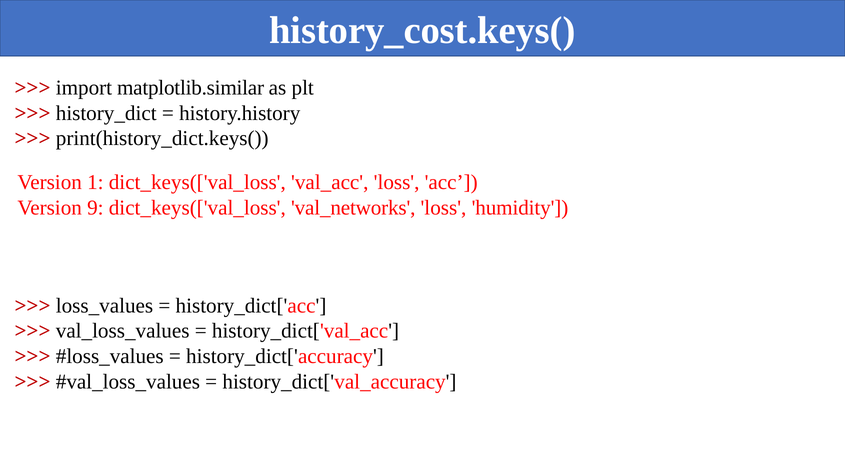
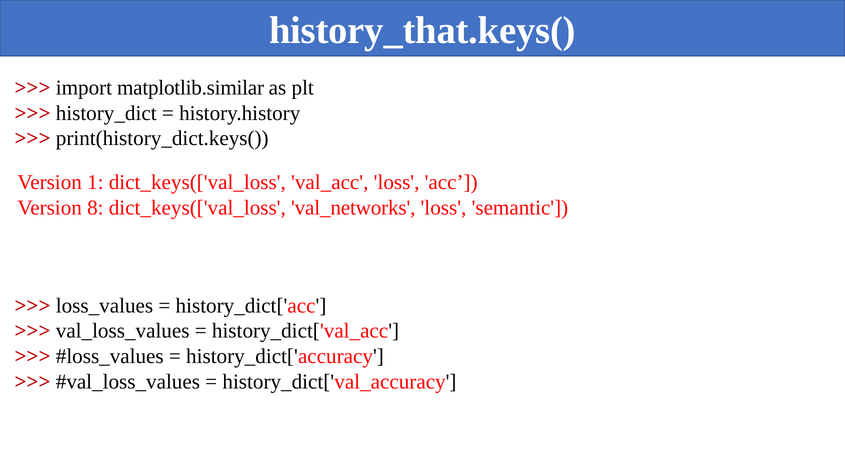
history_cost.keys(: history_cost.keys( -> history_that.keys( (422, 31)
9: 9 -> 8 (95, 208)
humidity: humidity -> semantic (520, 208)
